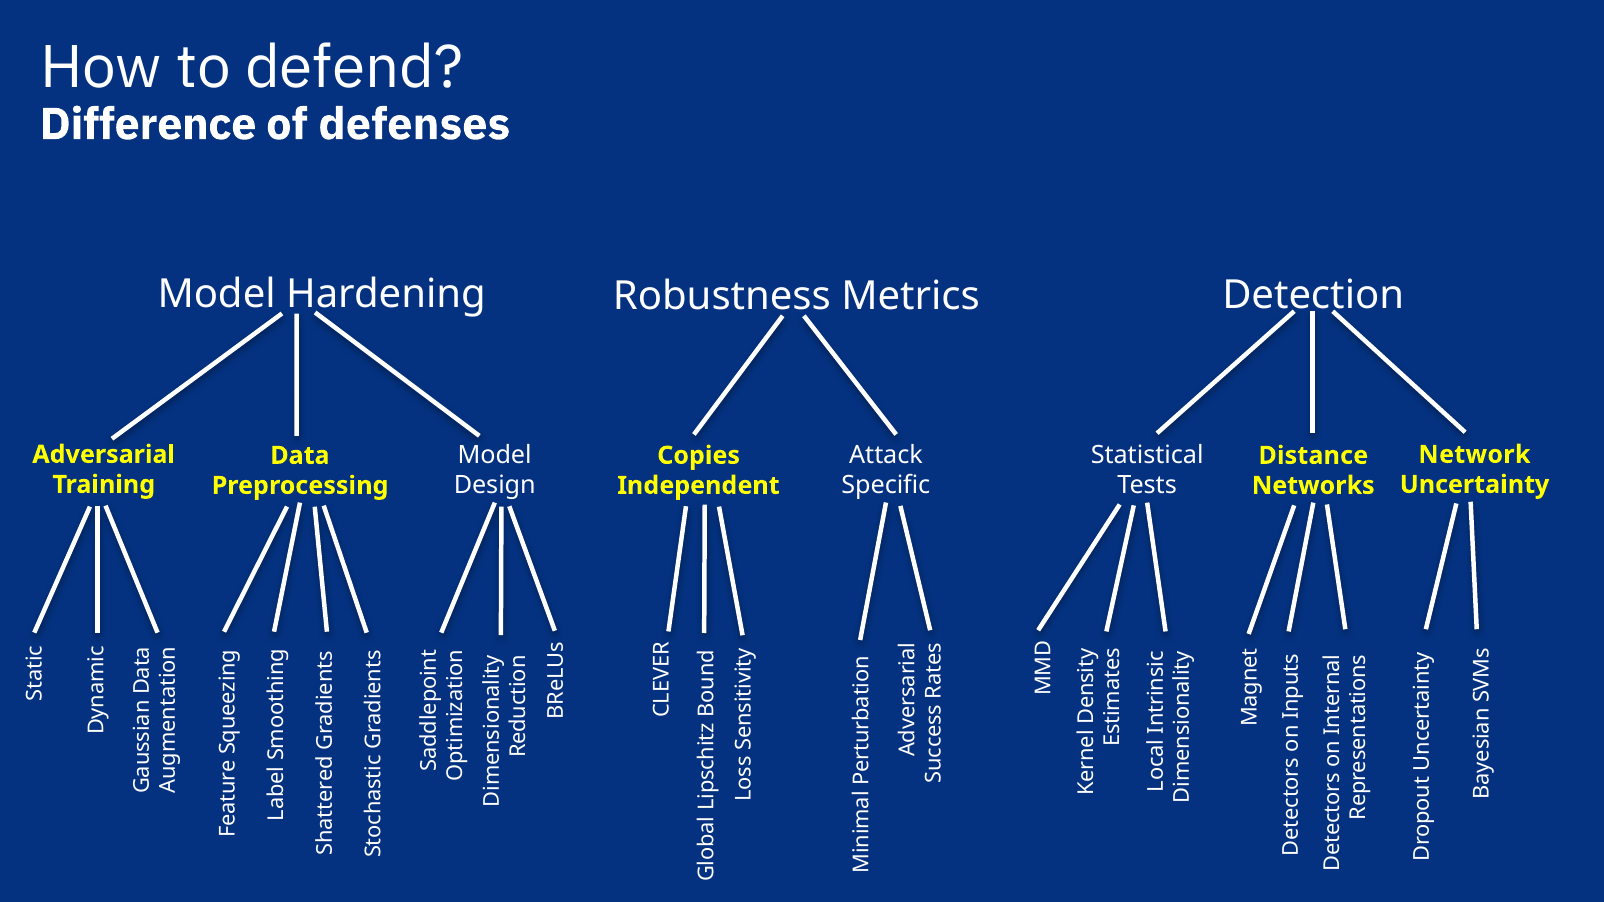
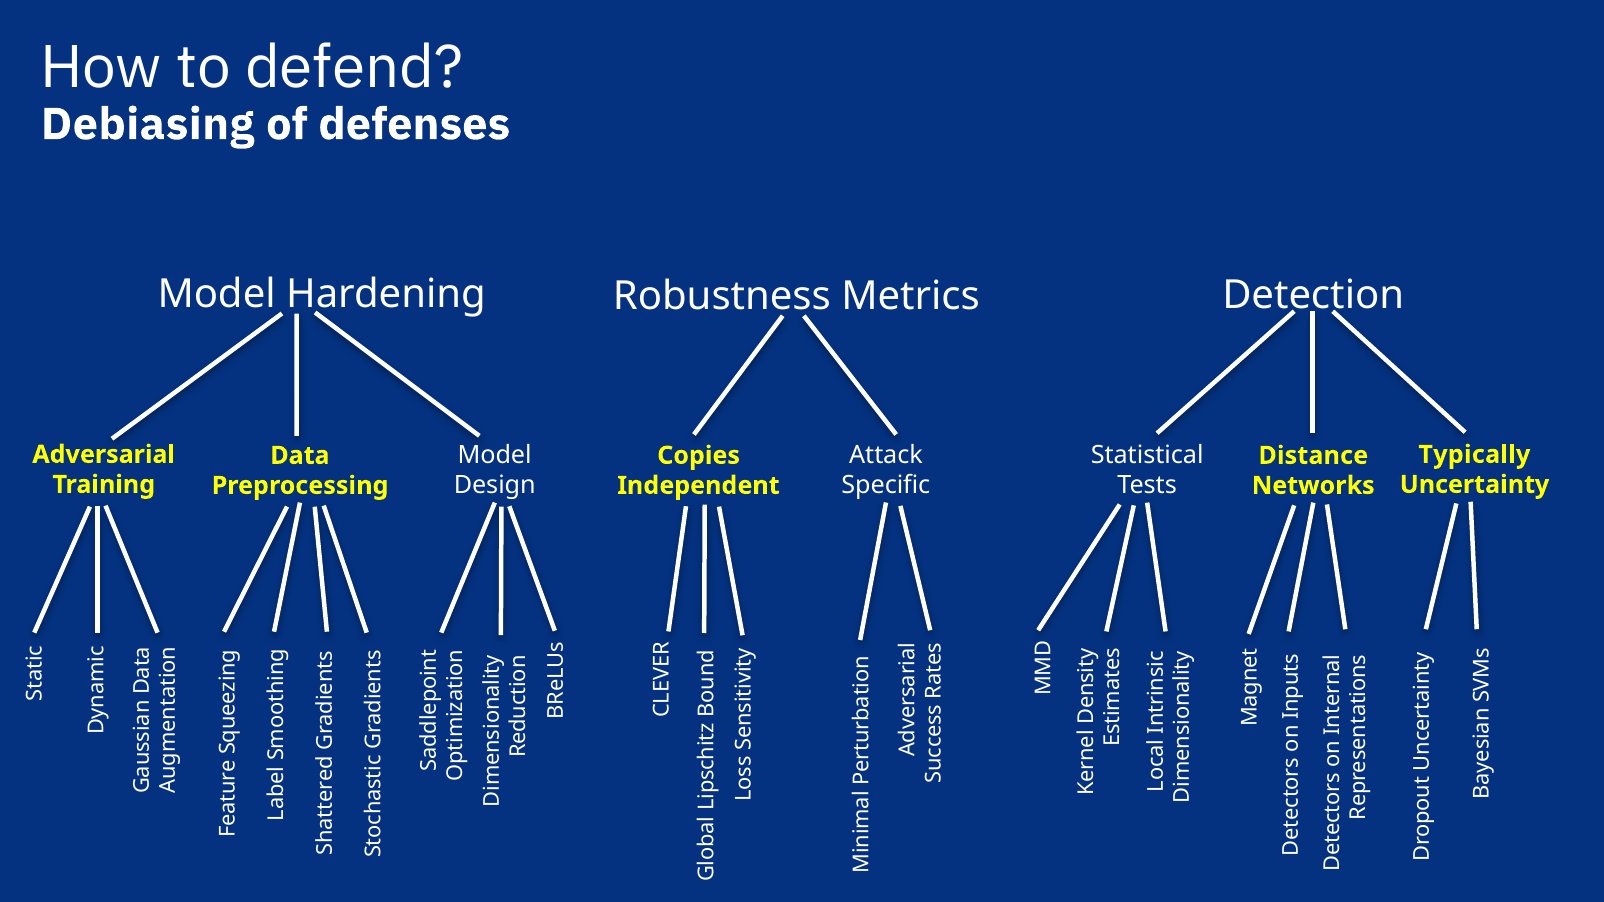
Difference: Difference -> Debiasing (148, 124)
Network: Network -> Typically (1474, 455)
